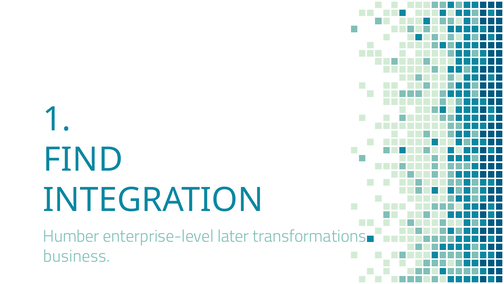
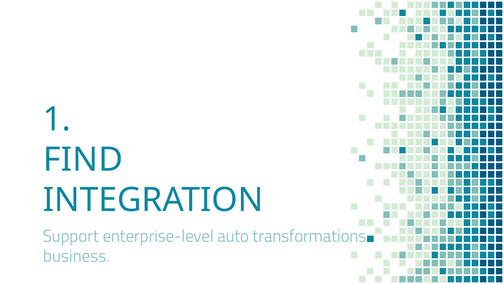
Humber: Humber -> Support (71, 236)
later: later -> auto (233, 236)
